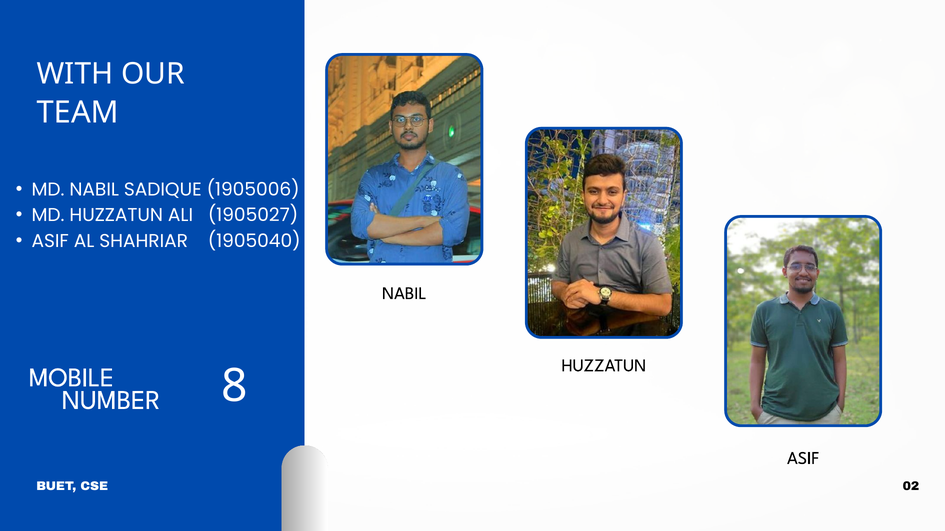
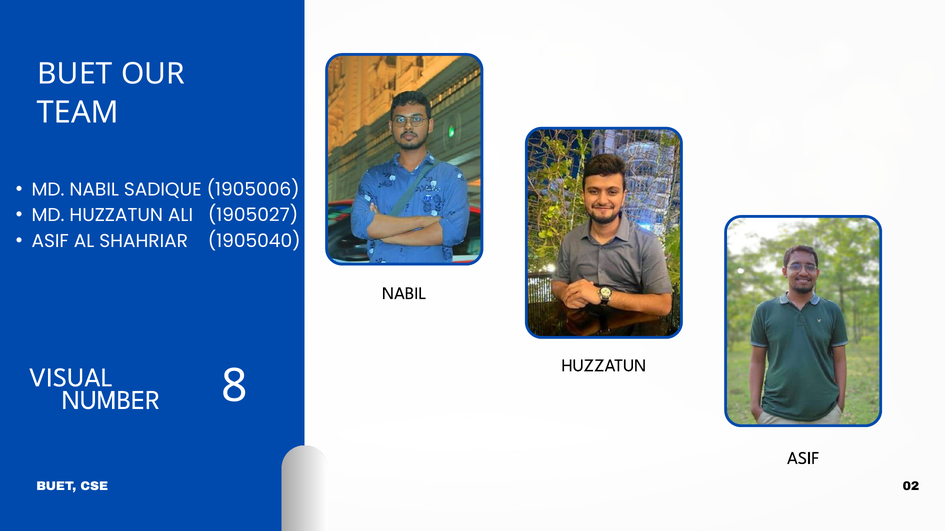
WITH: WITH -> BUET (75, 74)
MOBILE: MOBILE -> VISUAL (71, 378)
